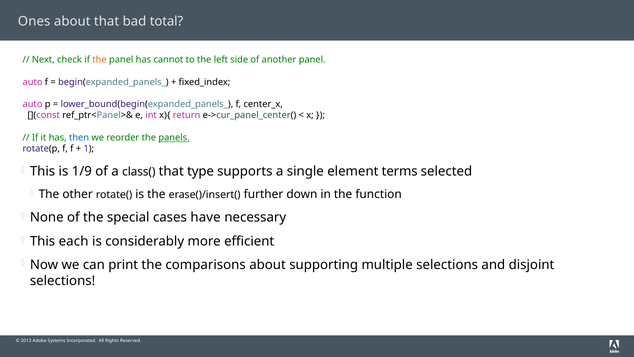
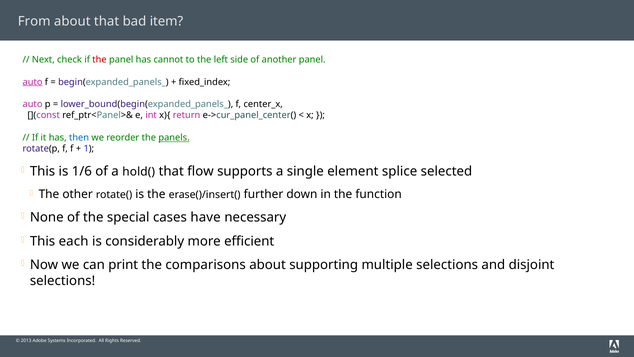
Ones: Ones -> From (34, 21)
total: total -> item (166, 21)
the colour: orange -> red (100, 60)
auto underline: none -> present (33, 82)
1/9: 1/9 -> 1/6 (82, 172)
class(: class( -> hold( (139, 172)
type: type -> flow (200, 172)
terms: terms -> splice (400, 172)
